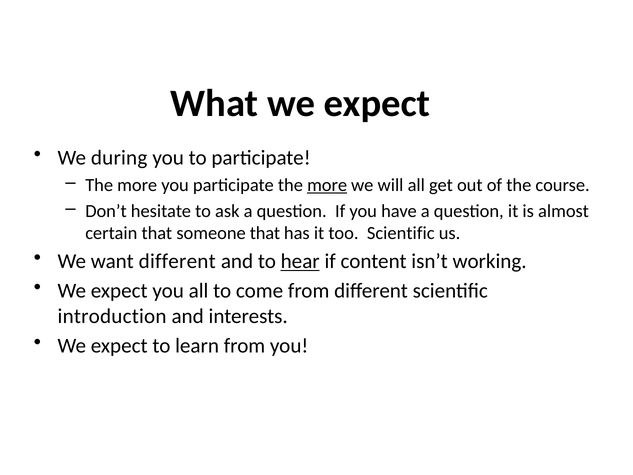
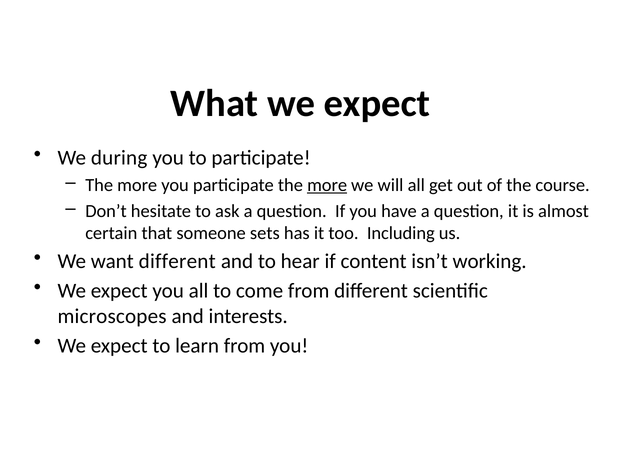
someone that: that -> sets (265, 233)
too Scientific: Scientific -> Including (401, 233)
hear underline: present -> none (300, 261)
introduction: introduction -> microscopes (112, 316)
